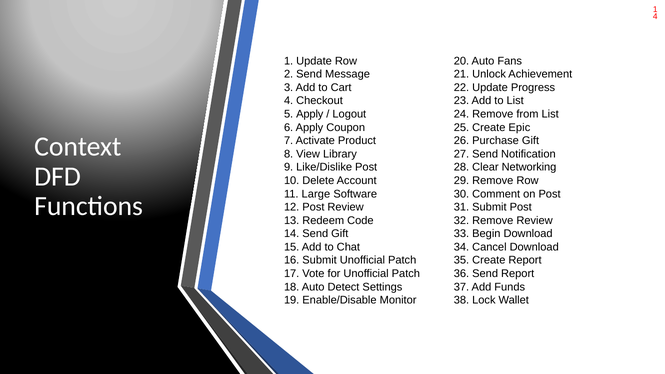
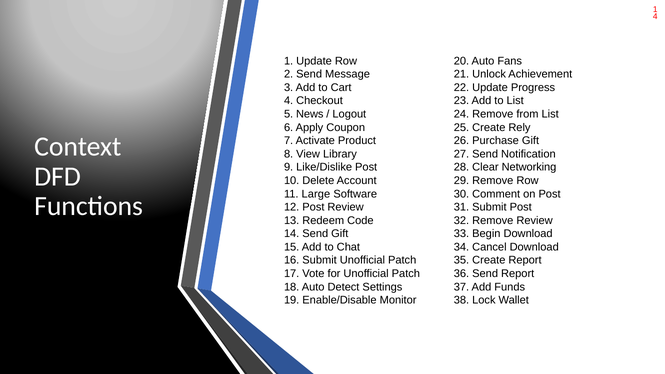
5 Apply: Apply -> News (310, 114)
Epic: Epic -> Rely (519, 127)
